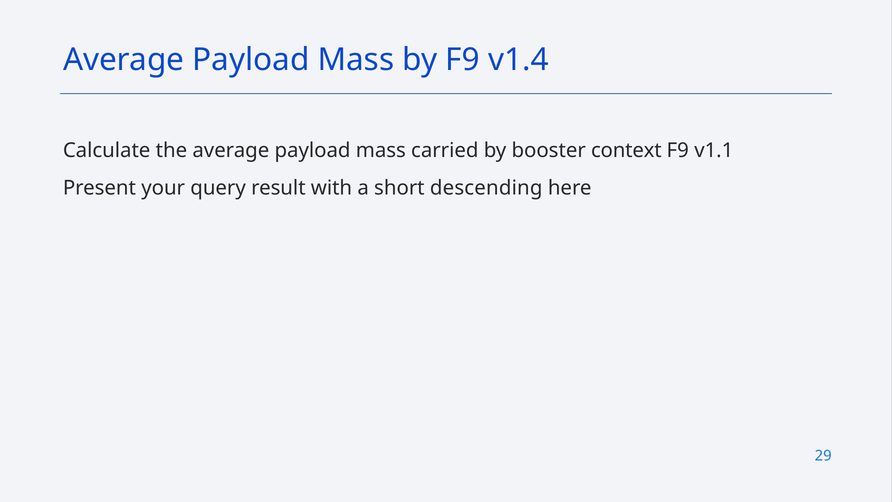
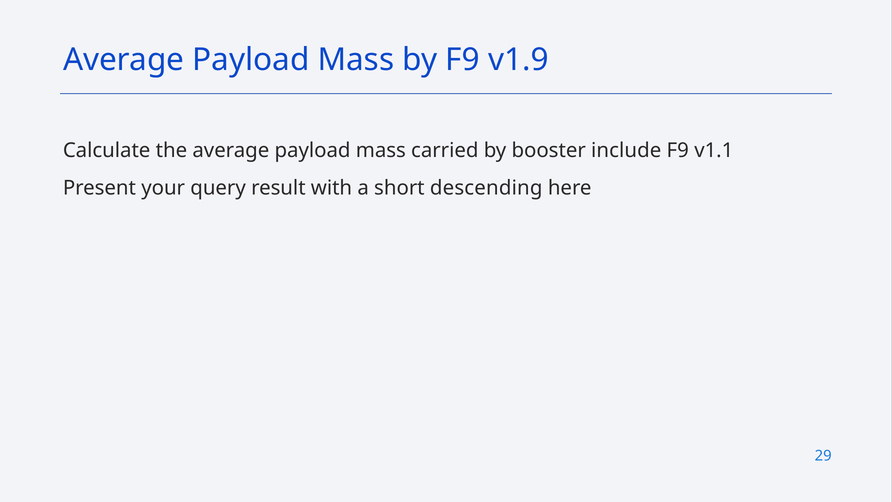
v1.4: v1.4 -> v1.9 (518, 60)
context: context -> include (626, 151)
